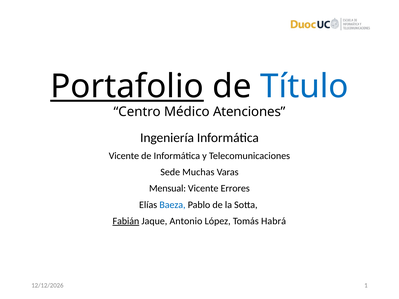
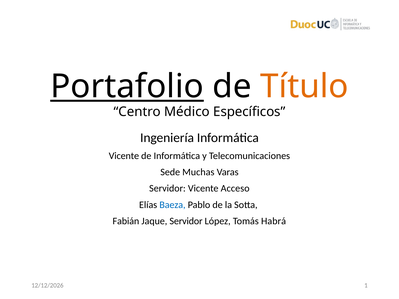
Título colour: blue -> orange (304, 86)
Atenciones: Atenciones -> Específicos (249, 112)
Mensual: Mensual -> Servidor (167, 189)
Errores: Errores -> Acceso (235, 189)
Fabián underline: present -> none (126, 221)
Jaque Antonio: Antonio -> Servidor (186, 221)
